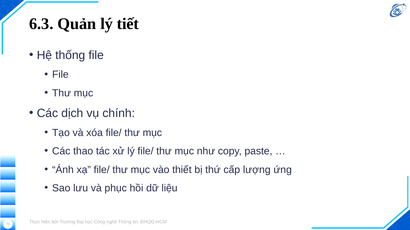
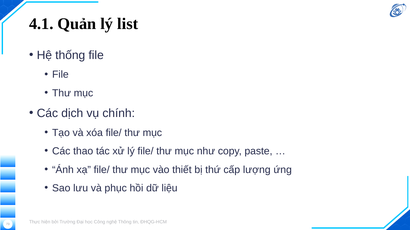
6.3: 6.3 -> 4.1 (41, 24)
tiết: tiết -> list (128, 24)
